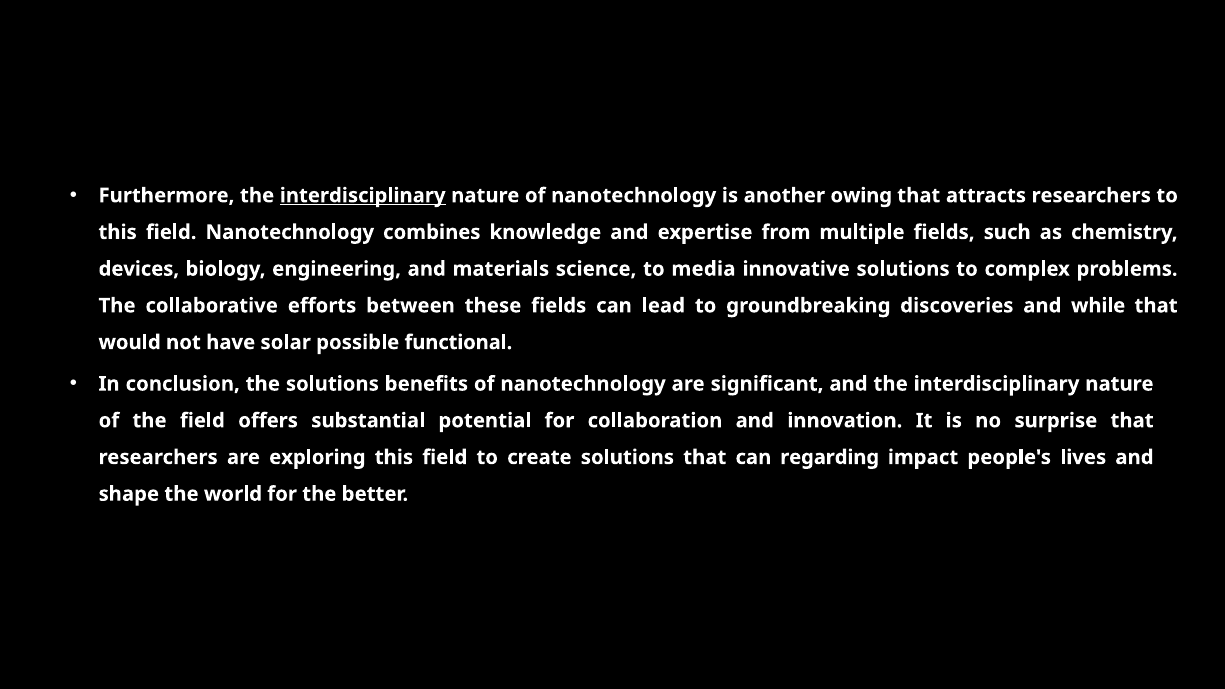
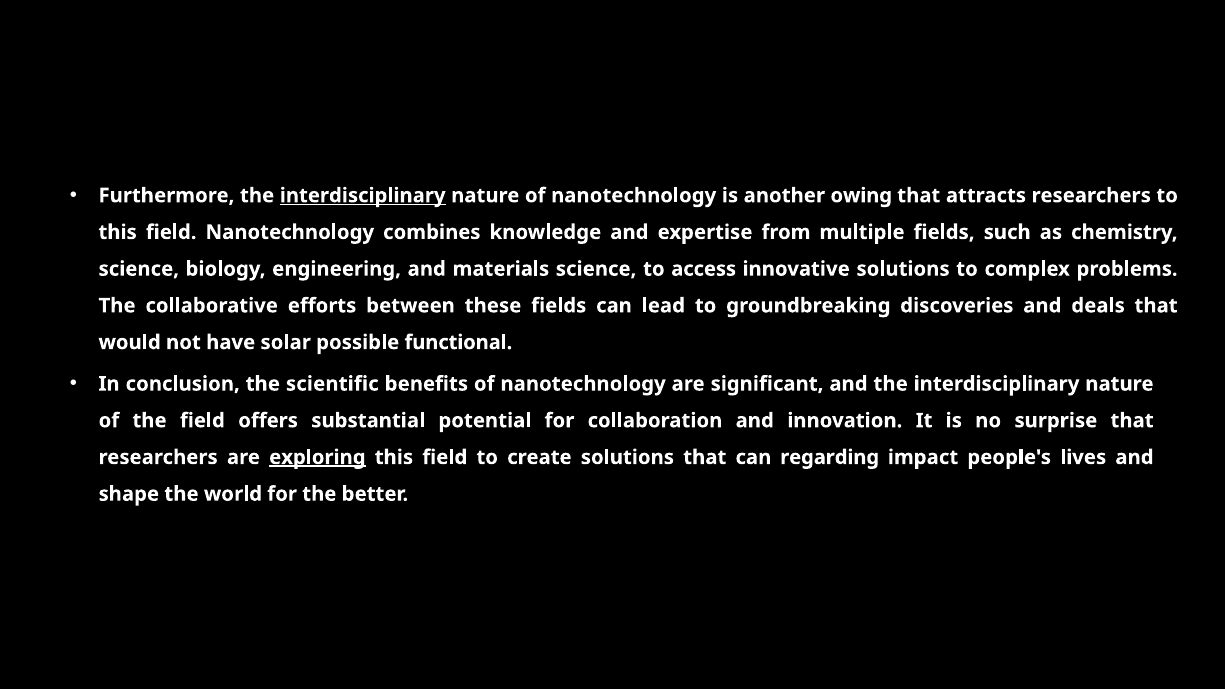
devices: devices -> science (139, 269)
media: media -> access (704, 269)
while: while -> deals (1098, 306)
the solutions: solutions -> scientific (332, 384)
exploring underline: none -> present (317, 457)
